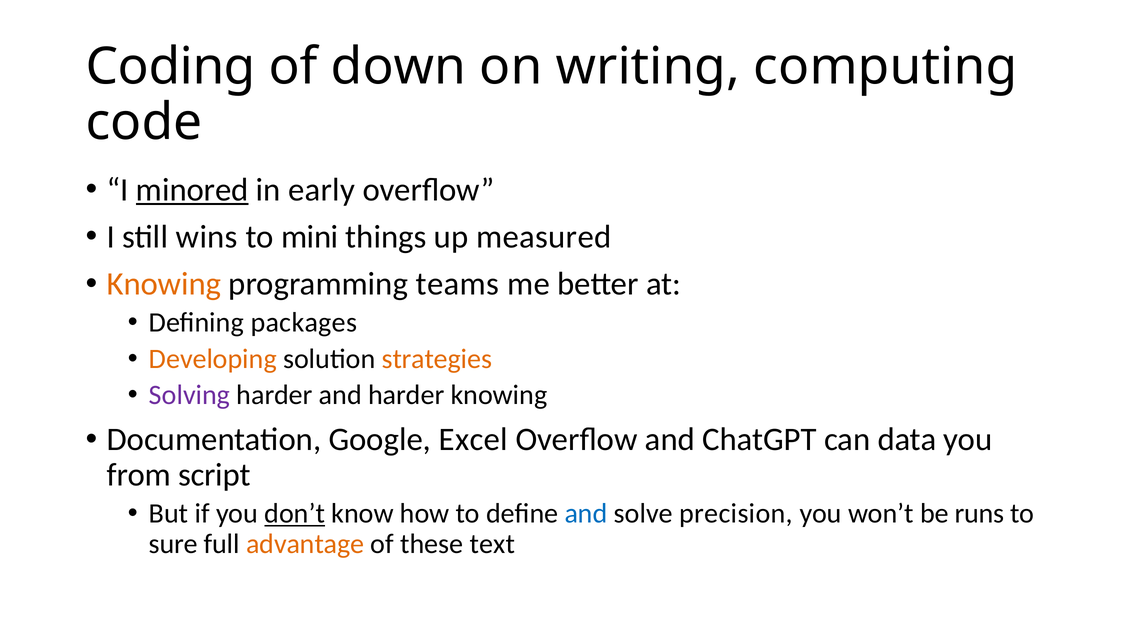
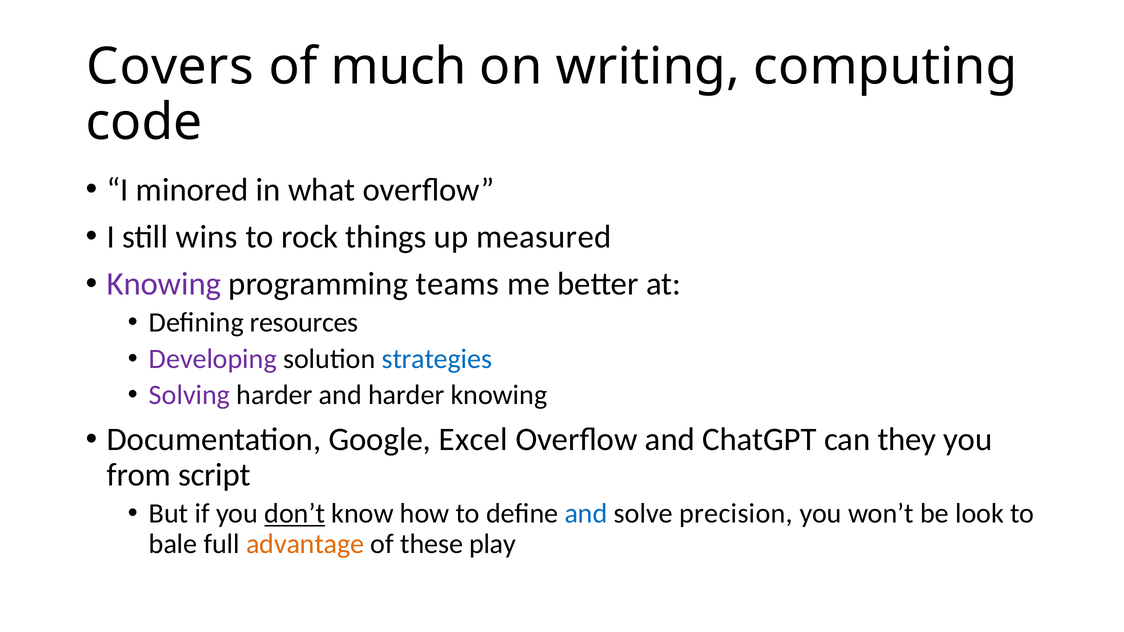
Coding: Coding -> Covers (170, 67)
down: down -> much (399, 67)
minored underline: present -> none (192, 190)
early: early -> what (322, 190)
mini: mini -> rock (310, 237)
Knowing colour: orange -> purple (164, 284)
packages: packages -> resources (304, 323)
Developing colour: orange -> purple (213, 359)
strategies colour: orange -> blue (437, 359)
data: data -> they (907, 440)
runs: runs -> look (979, 514)
sure: sure -> bale (173, 544)
text: text -> play (492, 544)
